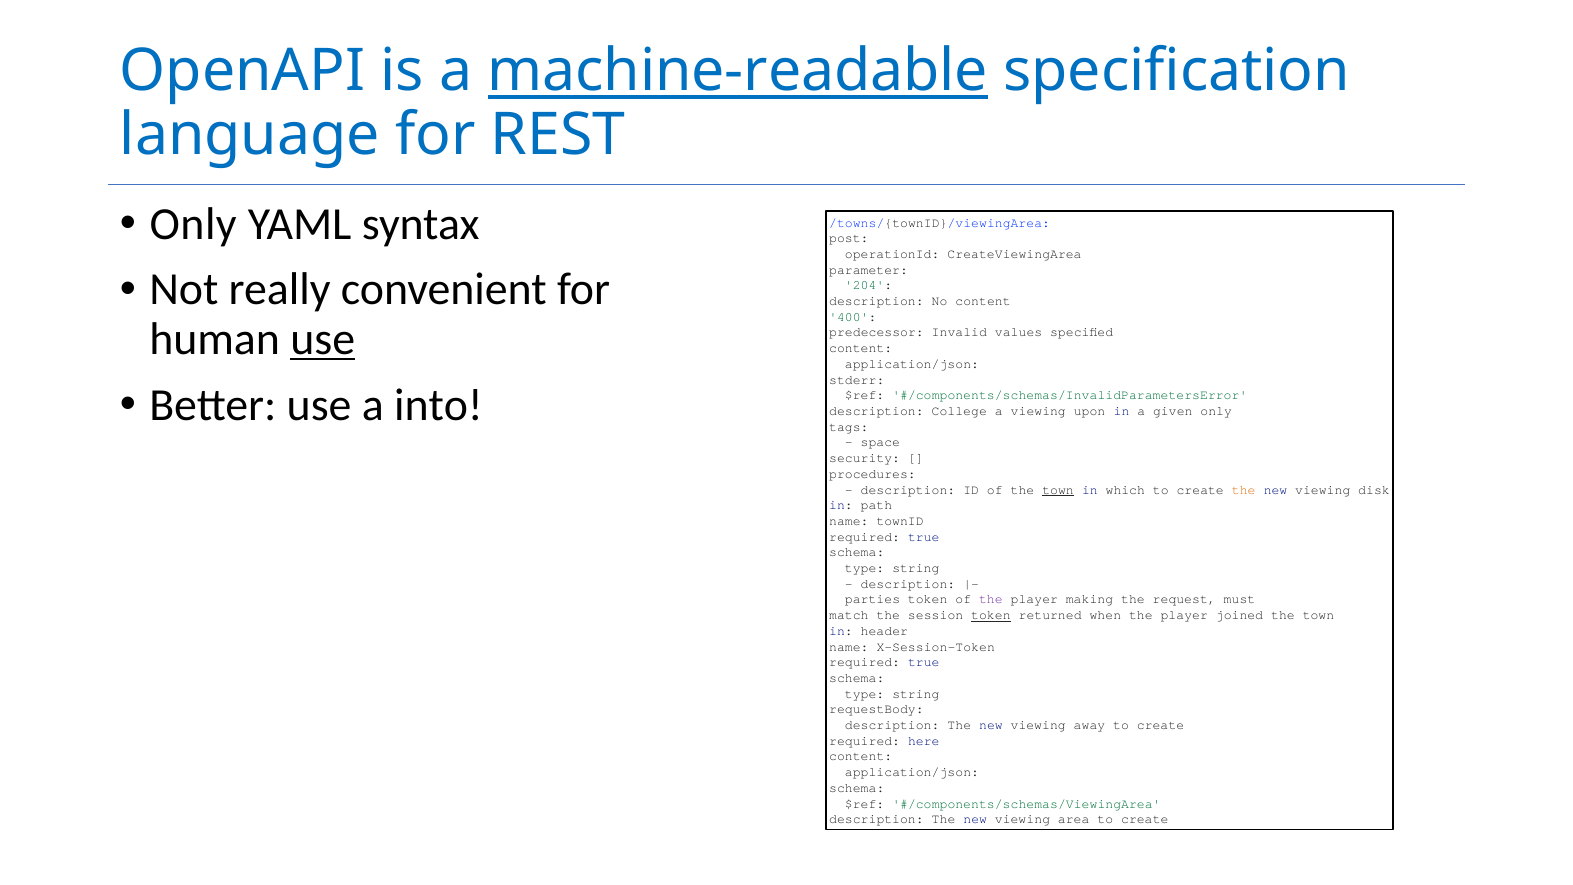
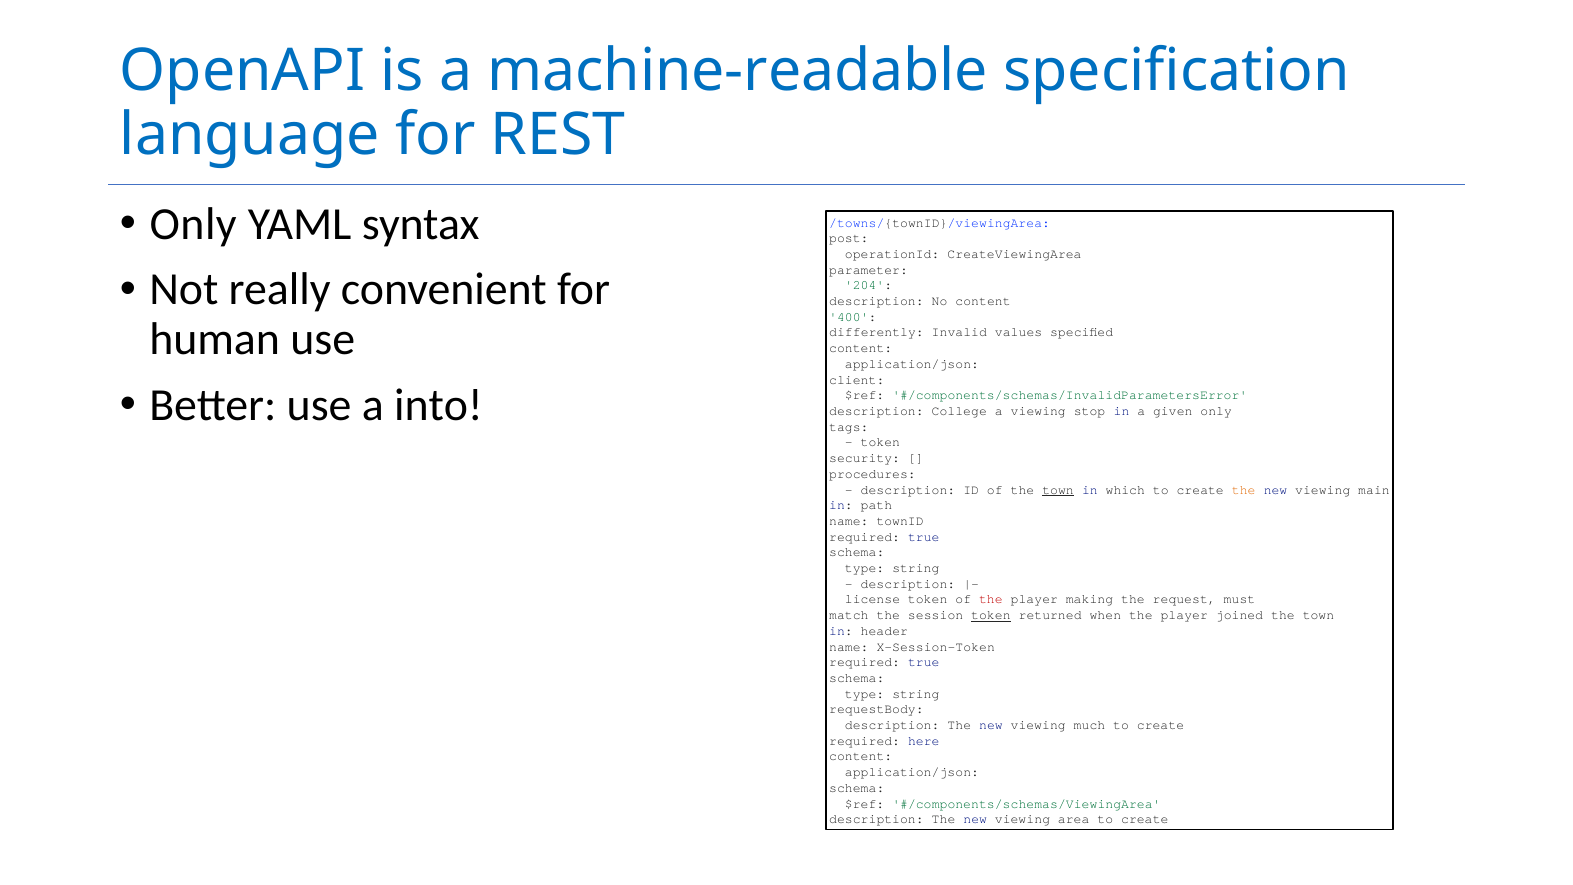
machine-readable underline: present -> none (738, 71)
use underline: present -> none (323, 339)
predecessor: predecessor -> differently (877, 333)
stderr: stderr -> client (857, 380)
upon: upon -> stop (1090, 411)
space: space -> token (880, 442)
disk: disk -> main (1374, 490)
parties: parties -> license (873, 599)
the colour: purple -> red (991, 599)
away: away -> much (1089, 725)
